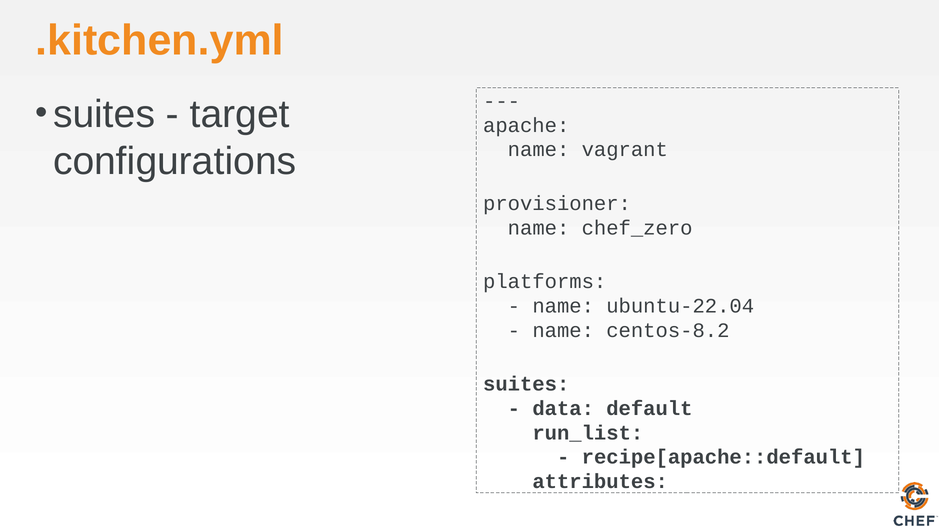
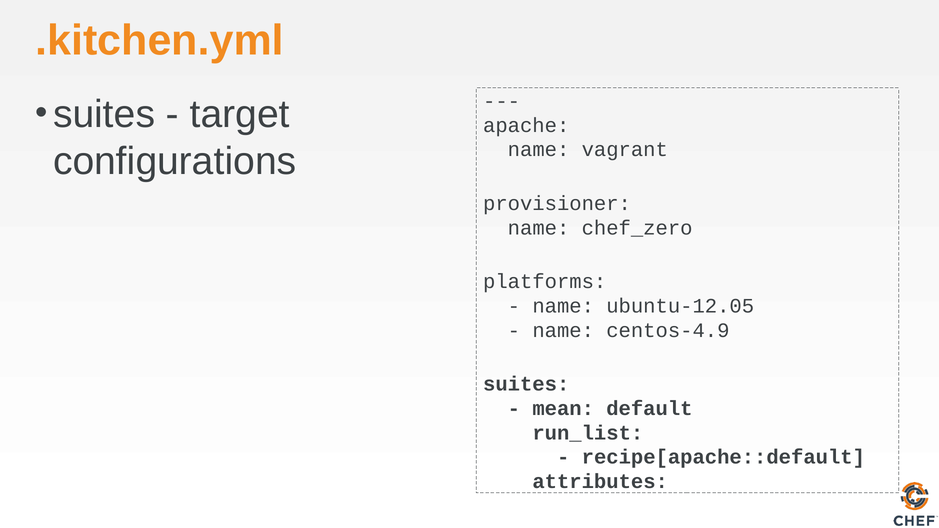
ubuntu-22.04: ubuntu-22.04 -> ubuntu-12.05 (680, 306)
centos-8.2: centos-8.2 -> centos-4.9 (668, 330)
data: data -> mean (563, 409)
